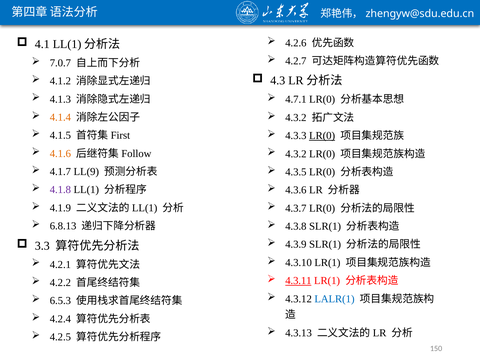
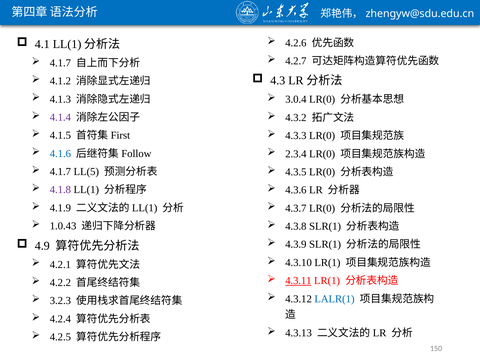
7.0.7: 7.0.7 -> 4.1.7 (60, 63)
4.7.1: 4.7.1 -> 3.0.4 (296, 99)
4.1.4 colour: orange -> purple (60, 117)
LR(0 underline: present -> none (322, 136)
4.1.6 colour: orange -> blue (60, 154)
4.3.2: 4.3.2 -> 2.3.4 (296, 154)
LL(9: LL(9 -> LL(5 (86, 172)
6.8.13: 6.8.13 -> 1.0.43 (63, 226)
3.3: 3.3 -> 4.9 (42, 246)
6.5.3: 6.5.3 -> 3.2.3 (60, 301)
